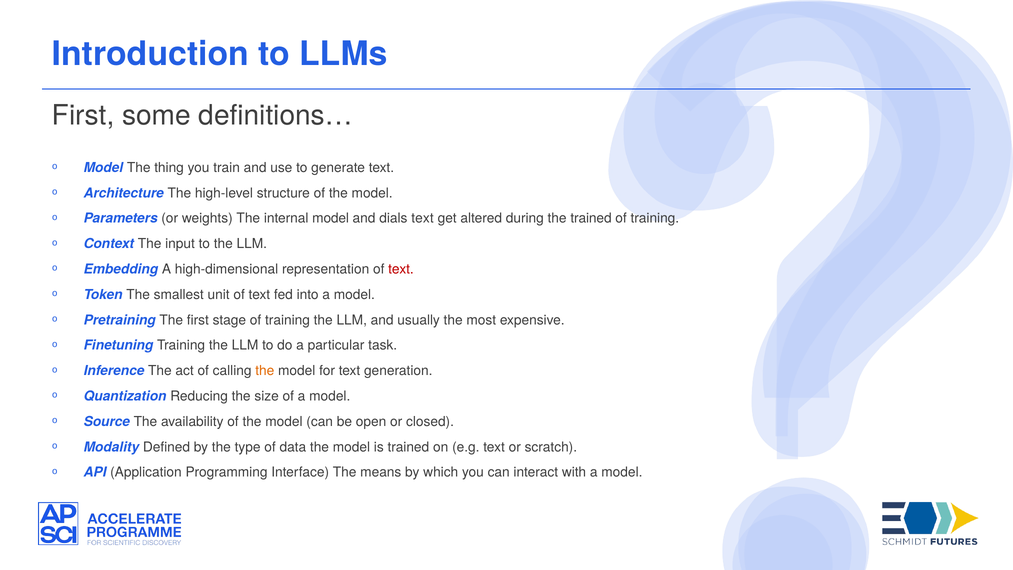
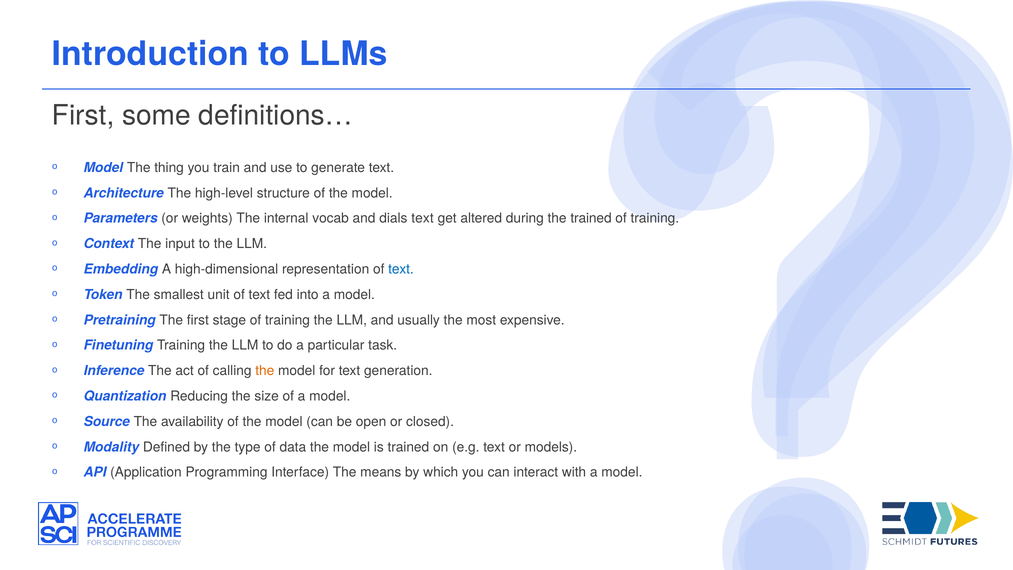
internal model: model -> vocab (331, 218)
text colour: red -> blue (401, 269)
scratch: scratch -> models (551, 447)
